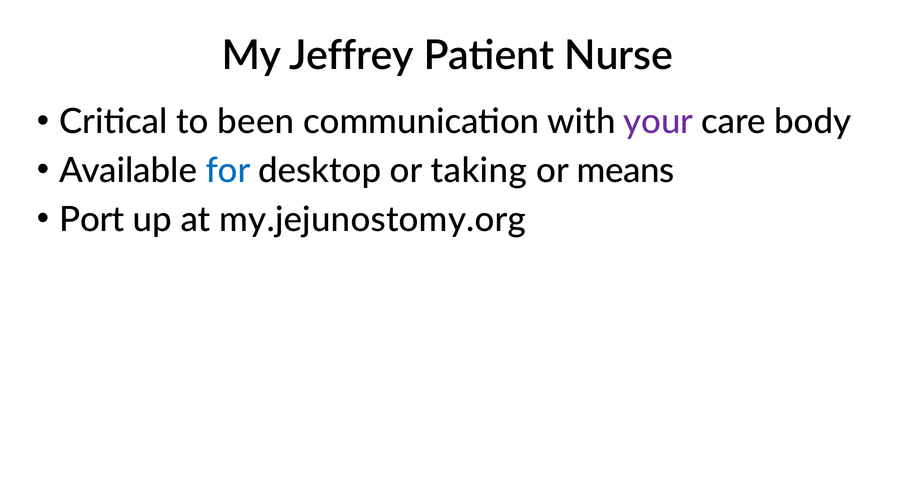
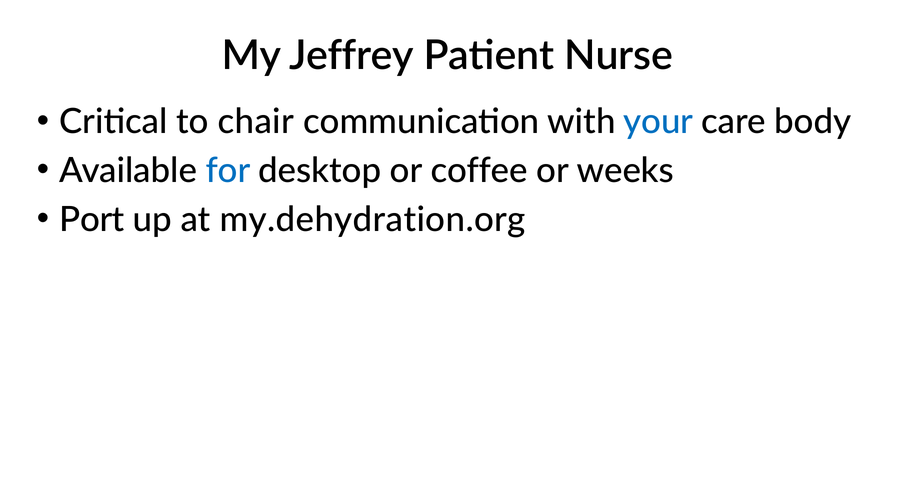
been: been -> chair (256, 122)
your colour: purple -> blue (658, 122)
taking: taking -> coffee (479, 171)
means: means -> weeks (625, 171)
my.jejunostomy.org: my.jejunostomy.org -> my.dehydration.org (373, 220)
